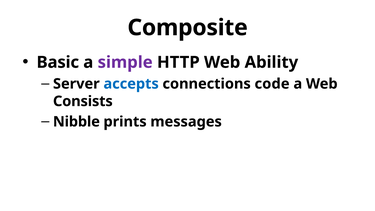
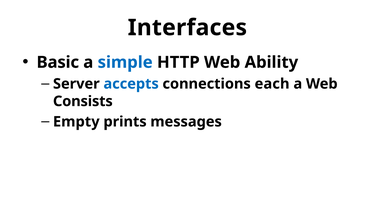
Composite: Composite -> Interfaces (187, 28)
simple colour: purple -> blue (125, 62)
code: code -> each (272, 84)
Nibble: Nibble -> Empty (76, 122)
